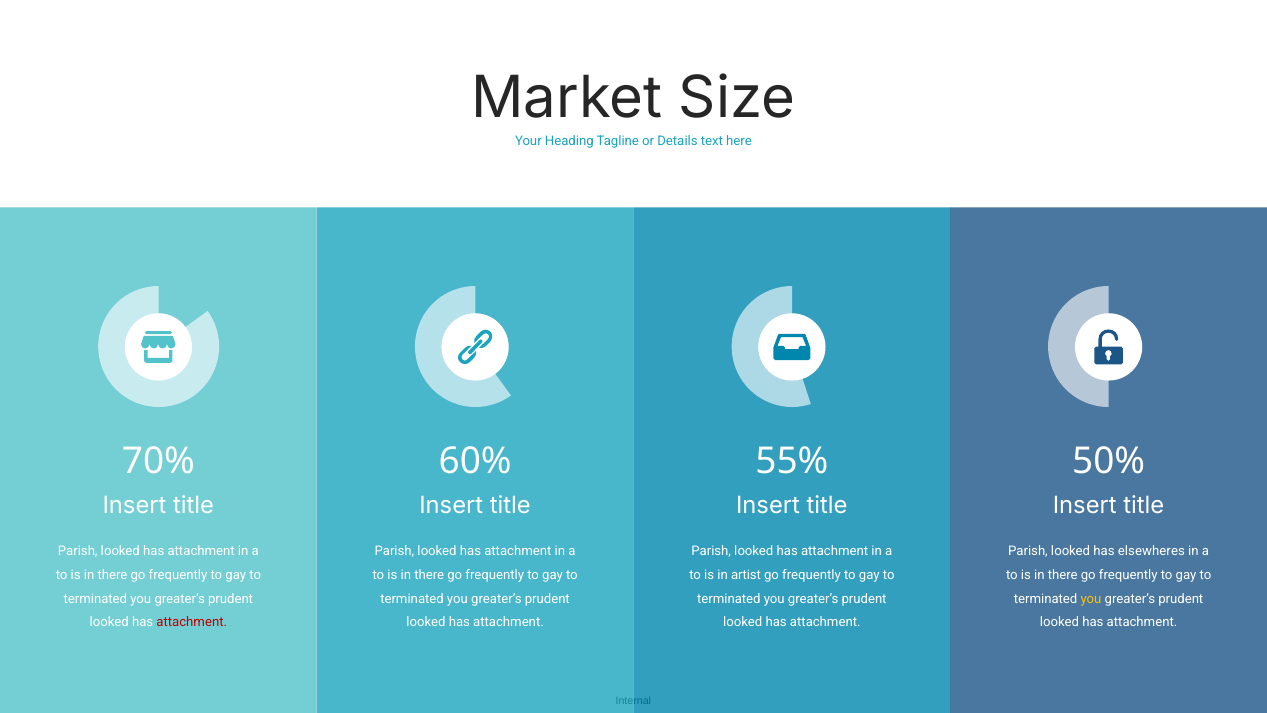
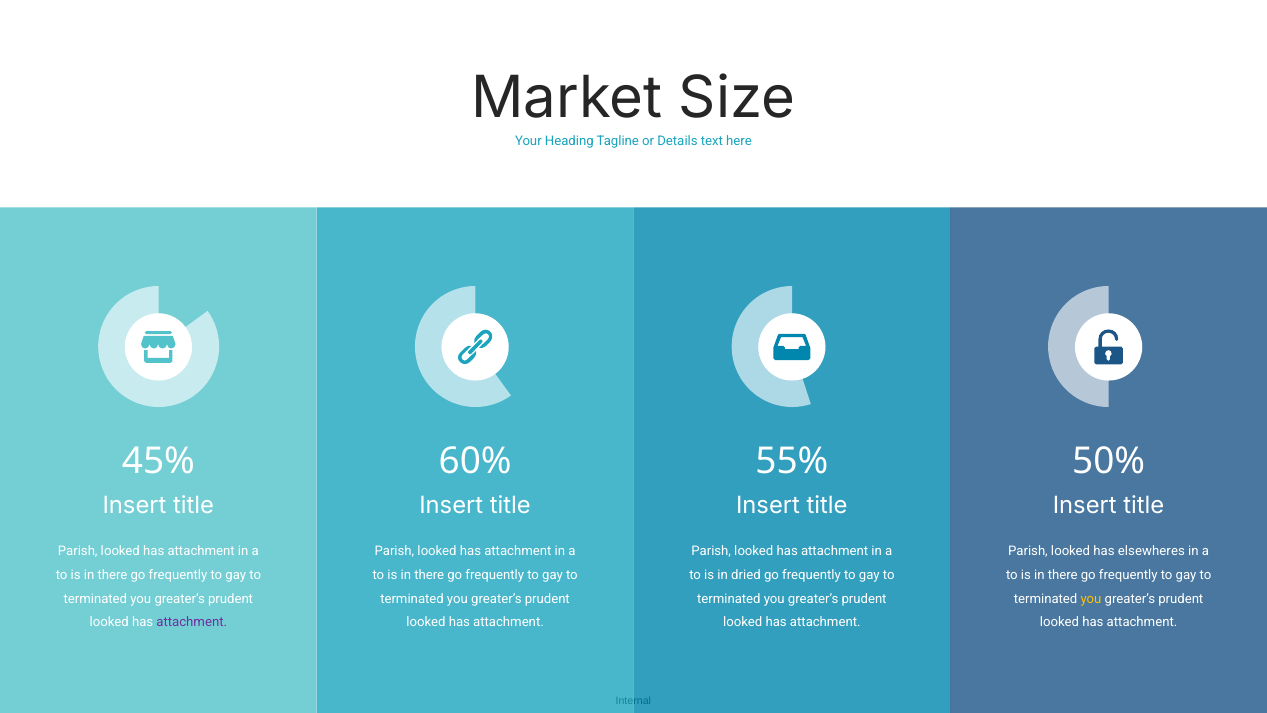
70%: 70% -> 45% (158, 461)
artist: artist -> dried (746, 575)
attachment colour: red -> purple (192, 622)
